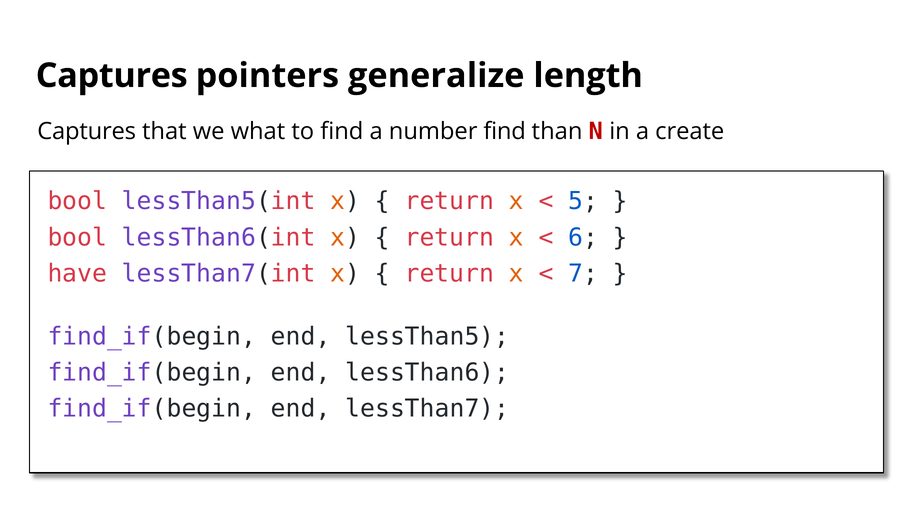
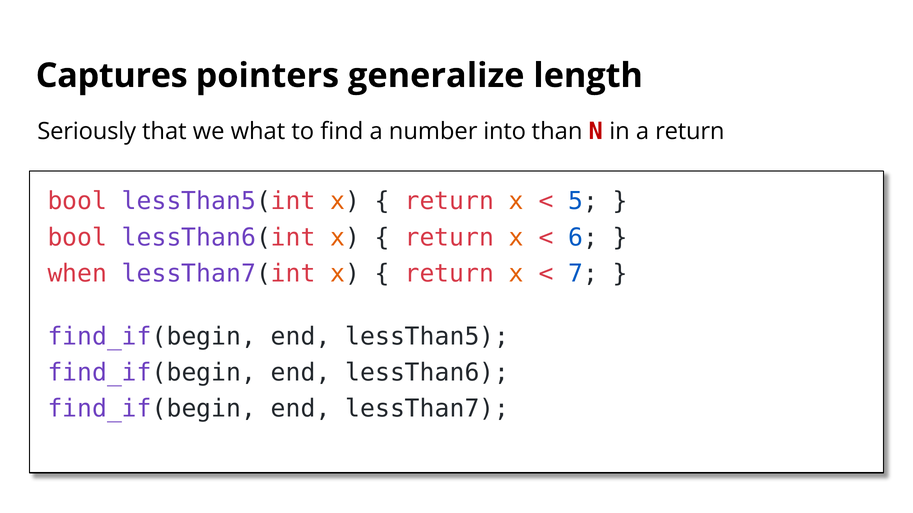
Captures: Captures -> Seriously (87, 132)
number find: find -> into (505, 132)
a create: create -> return (690, 132)
have: have -> when (77, 274)
